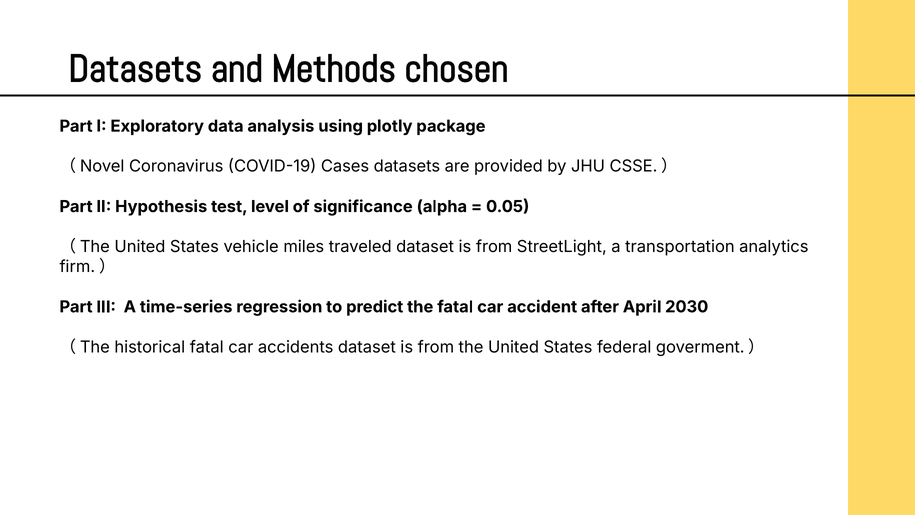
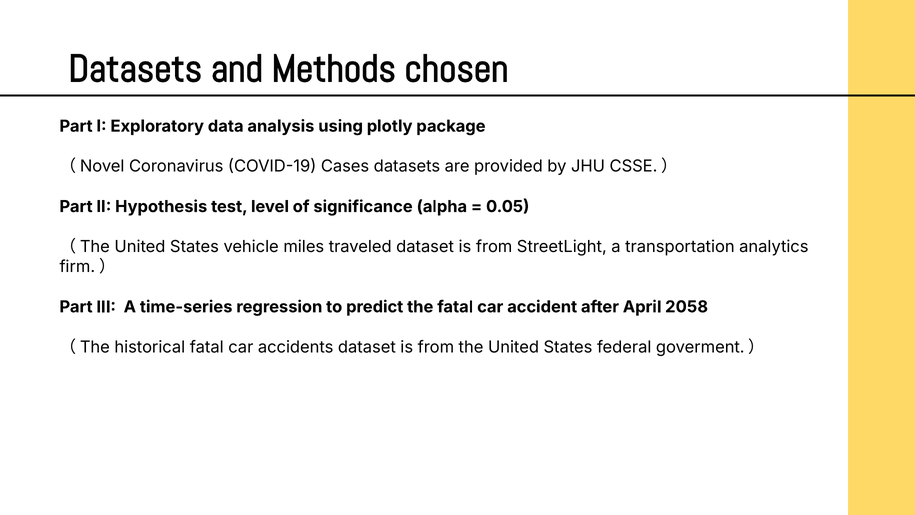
2030: 2030 -> 2058 (687, 307)
